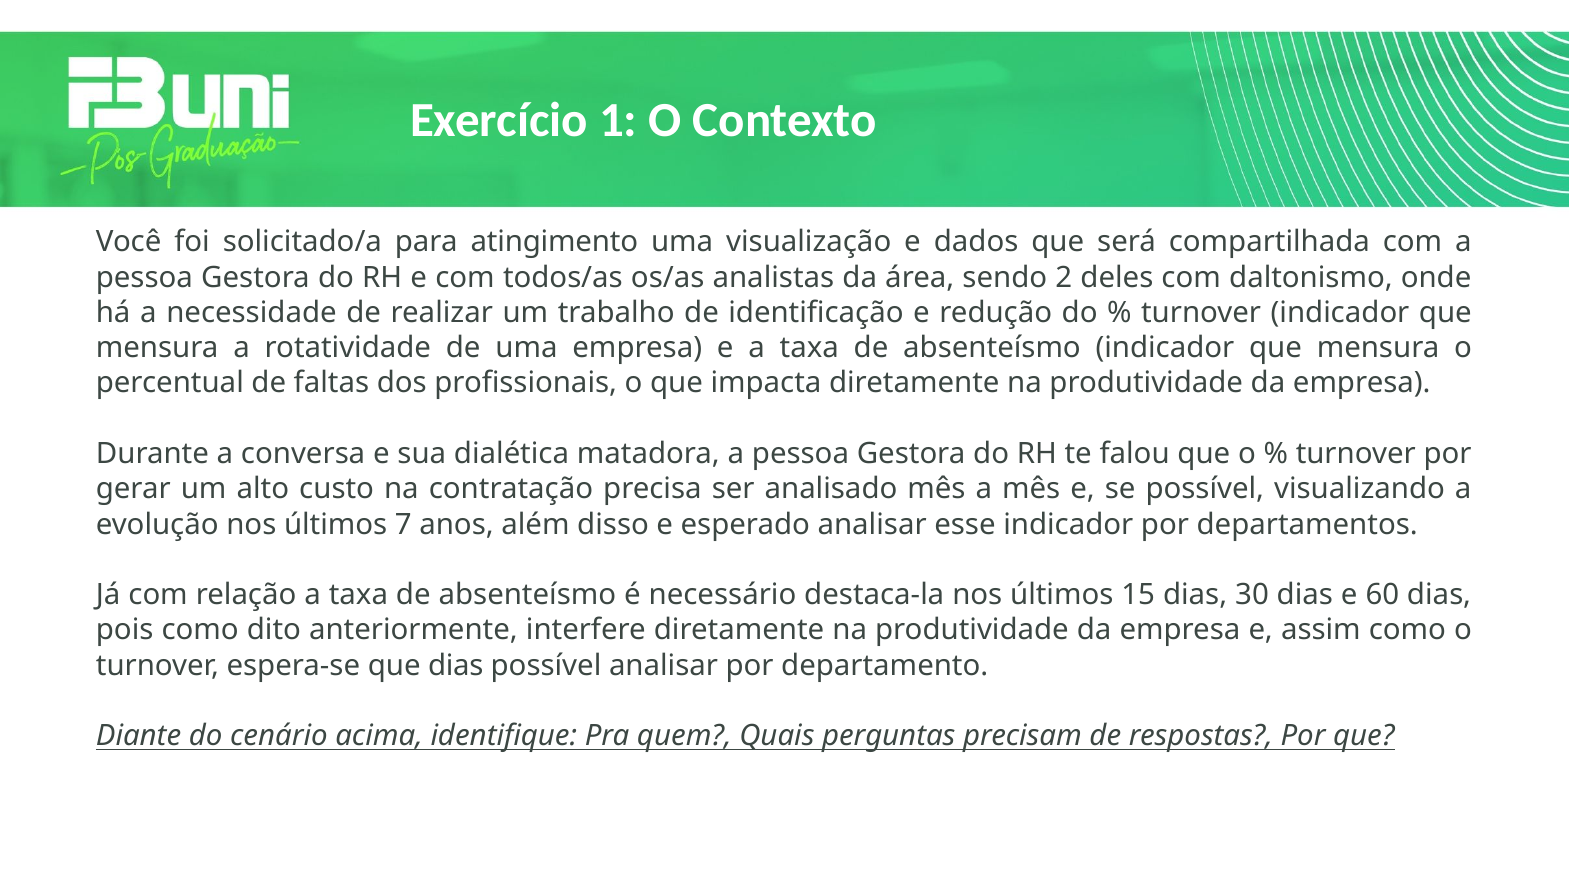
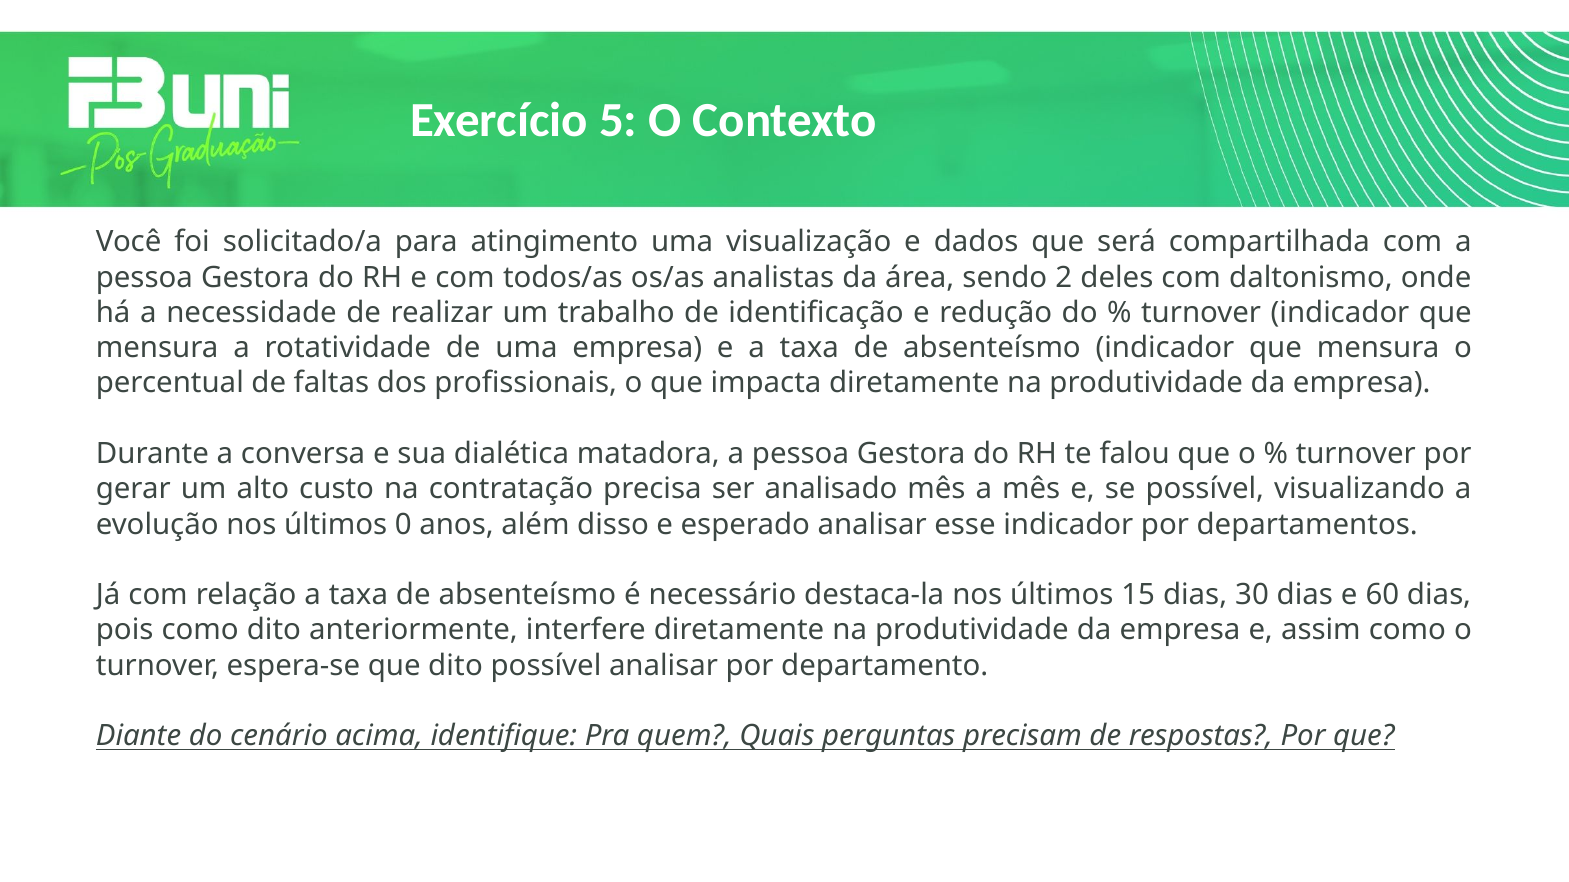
1: 1 -> 5 (618, 121)
7: 7 -> 0 (403, 525)
que dias: dias -> dito (455, 666)
